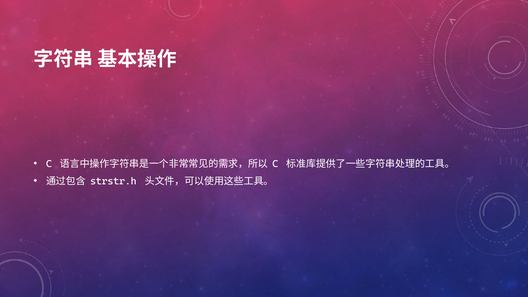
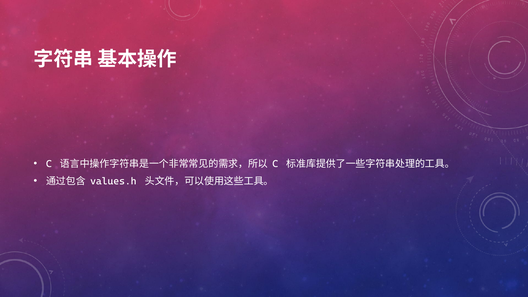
strstr.h: strstr.h -> values.h (113, 181)
